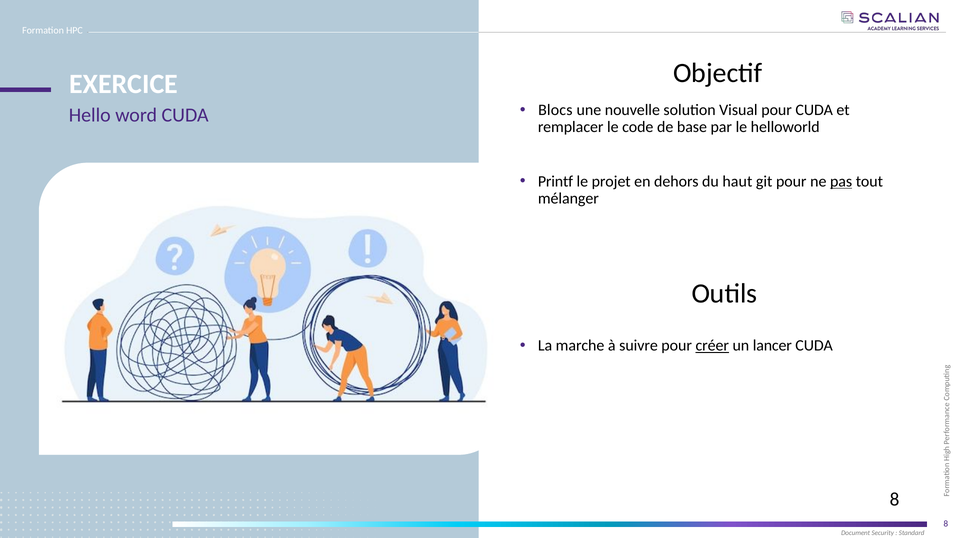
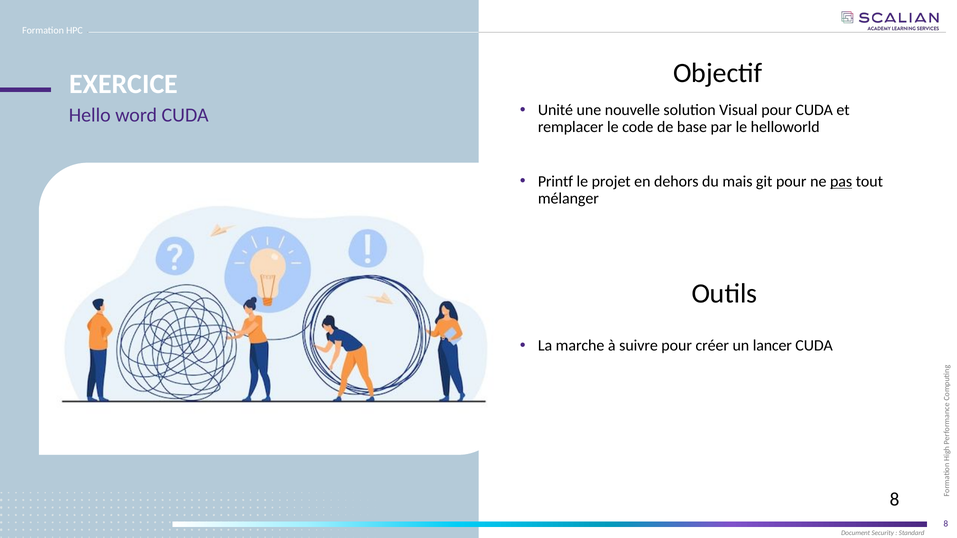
Blocs: Blocs -> Unité (555, 110)
haut: haut -> mais (737, 181)
créer underline: present -> none (712, 346)
